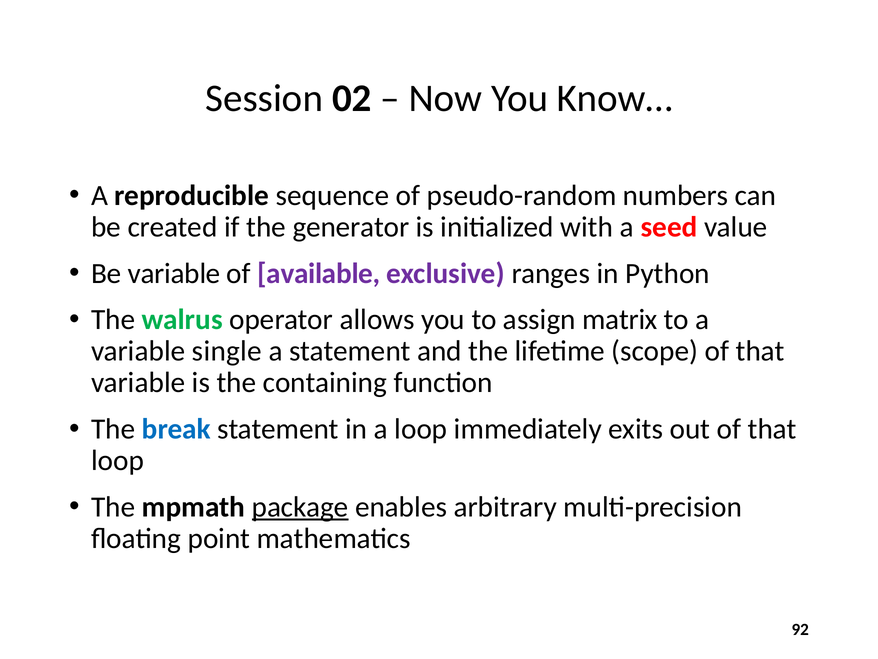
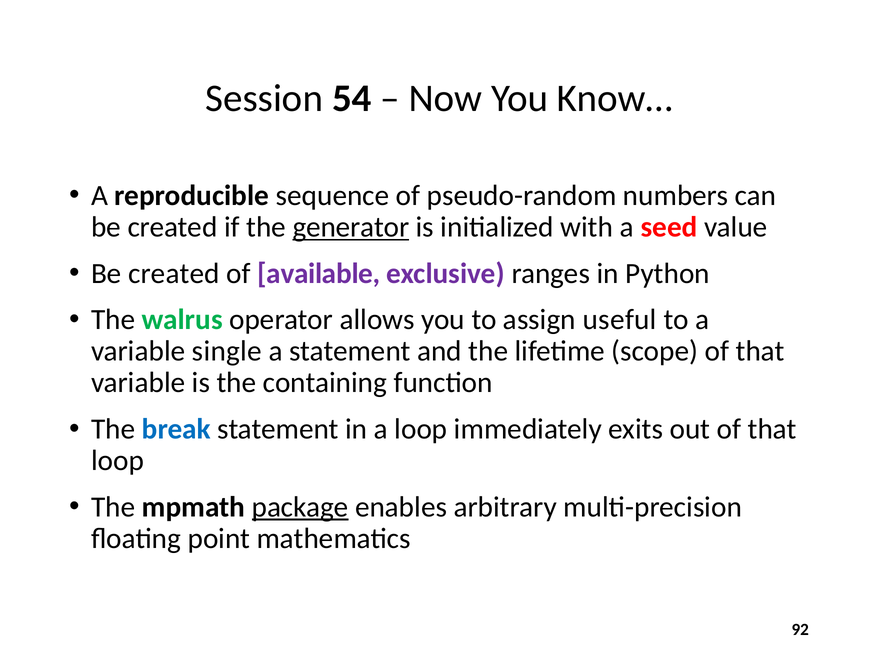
02: 02 -> 54 (352, 98)
generator underline: none -> present (351, 227)
variable: variable -> created (174, 273)
matrix: matrix -> useful (620, 319)
